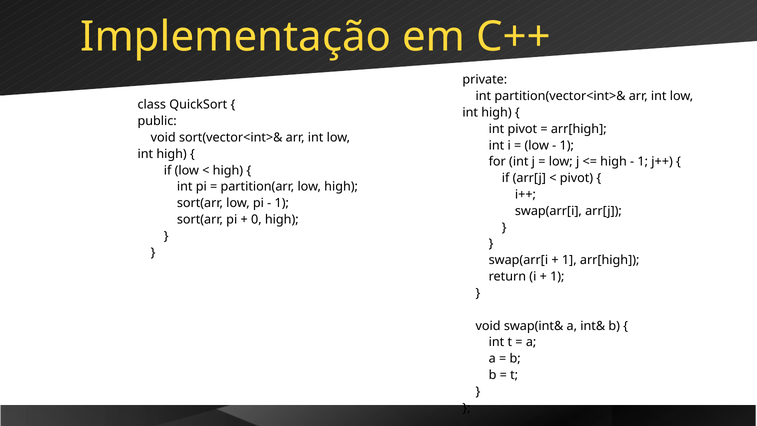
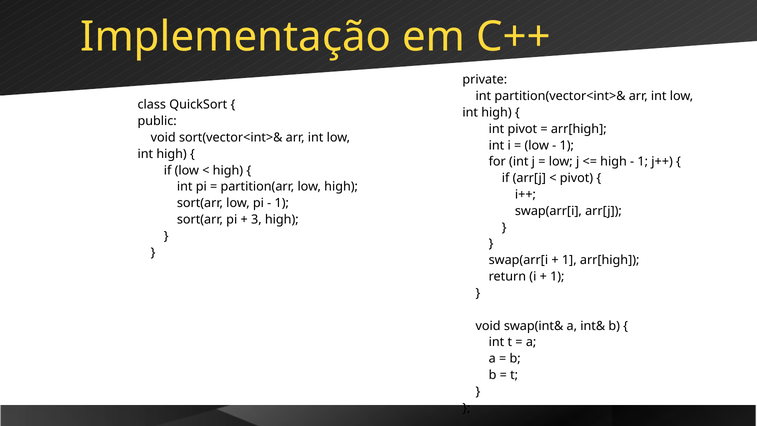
0: 0 -> 3 (256, 220)
